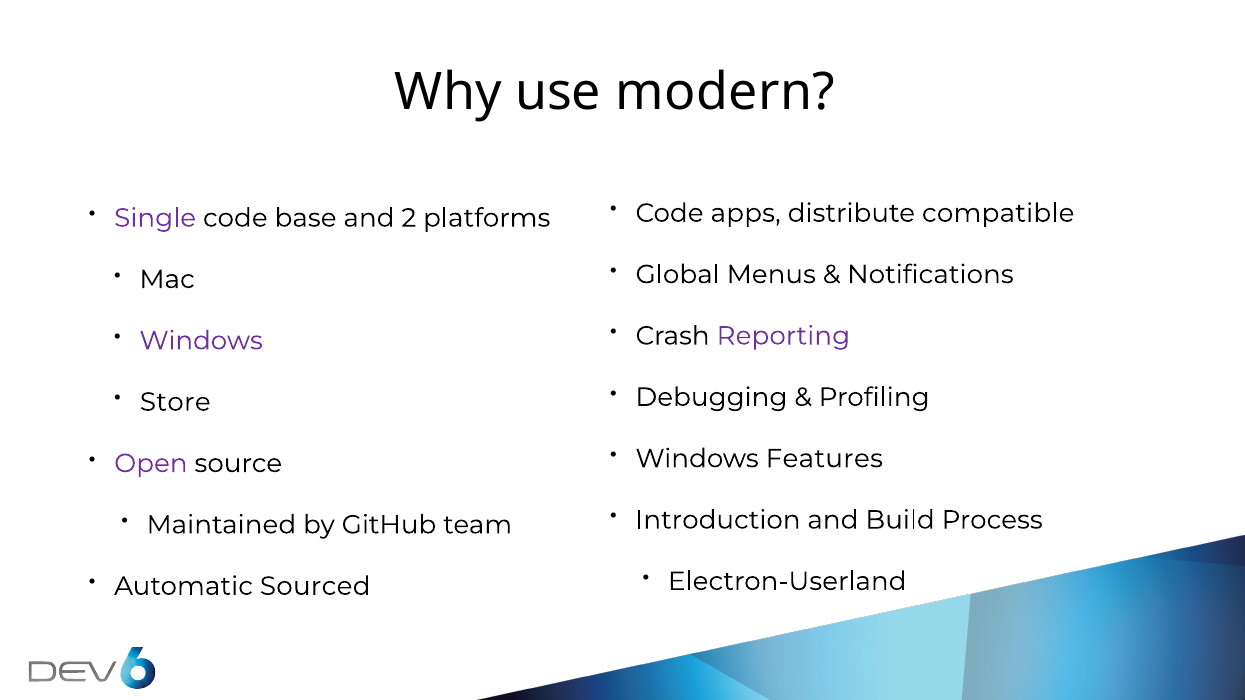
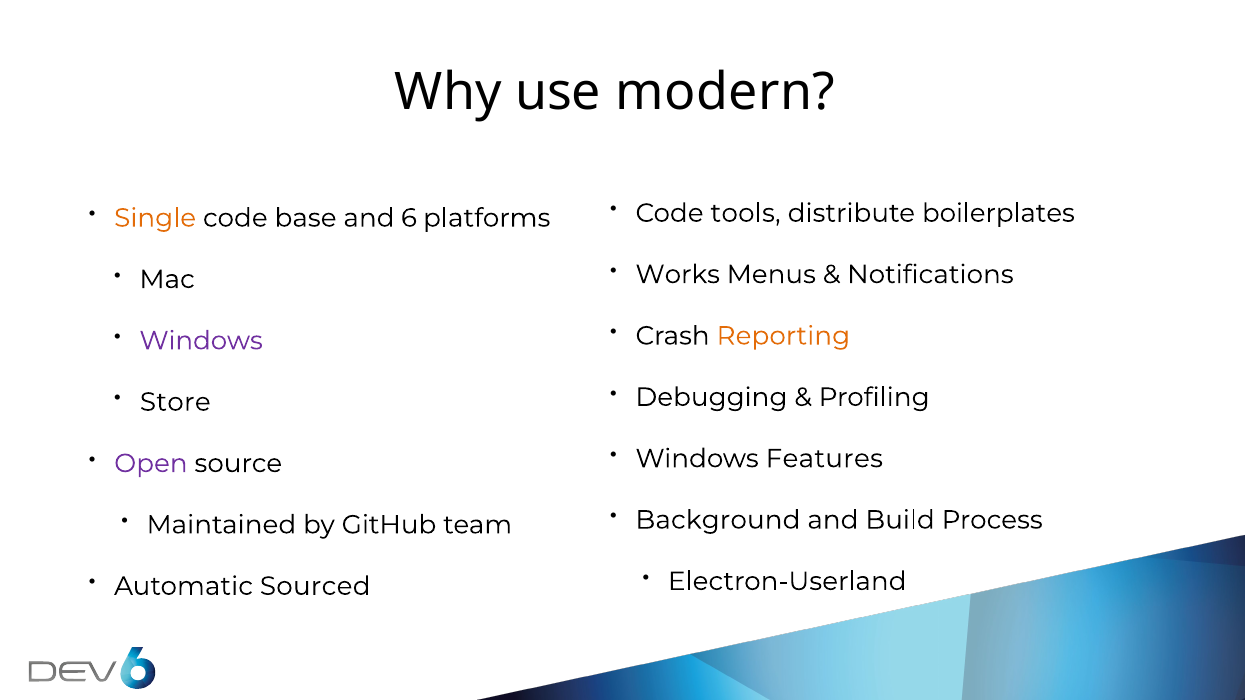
apps: apps -> tools (746, 213)
compatible: compatible -> boilerplates (998, 213)
Single colour: purple -> orange (155, 218)
2: 2 -> 6 (409, 218)
Global: Global -> Works (678, 275)
Reporting colour: purple -> orange (783, 336)
Introduction: Introduction -> Background (718, 520)
